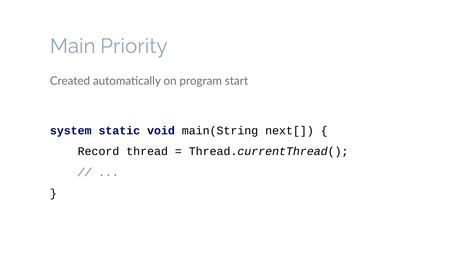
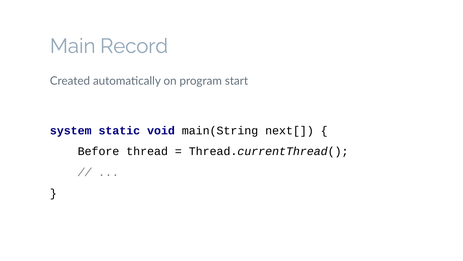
Priority: Priority -> Record (134, 46)
Record: Record -> Before (99, 151)
